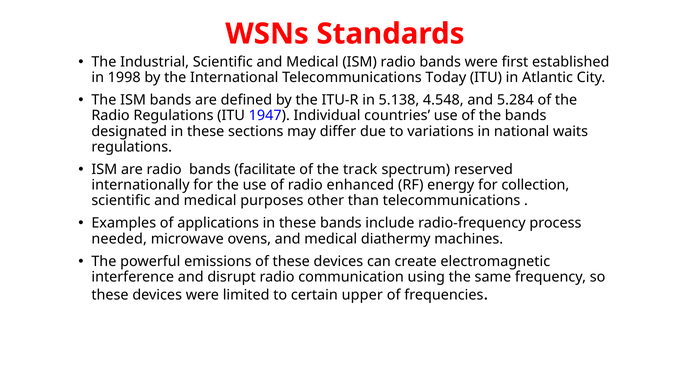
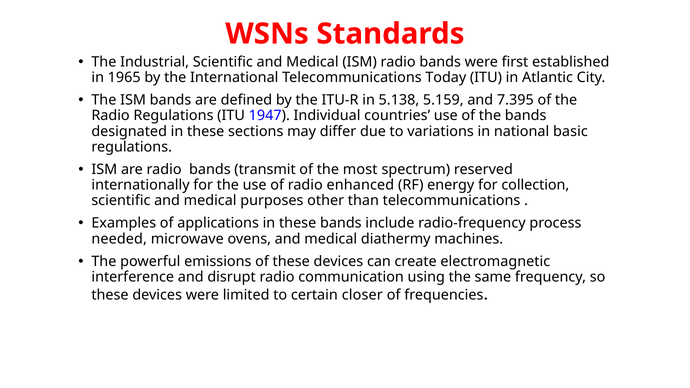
1998: 1998 -> 1965 (124, 78)
4.548: 4.548 -> 5.159 (443, 100)
5.284: 5.284 -> 7.395 (515, 100)
waits: waits -> basic (570, 131)
facilitate: facilitate -> transmit (265, 170)
track: track -> most (360, 170)
upper: upper -> closer (362, 295)
